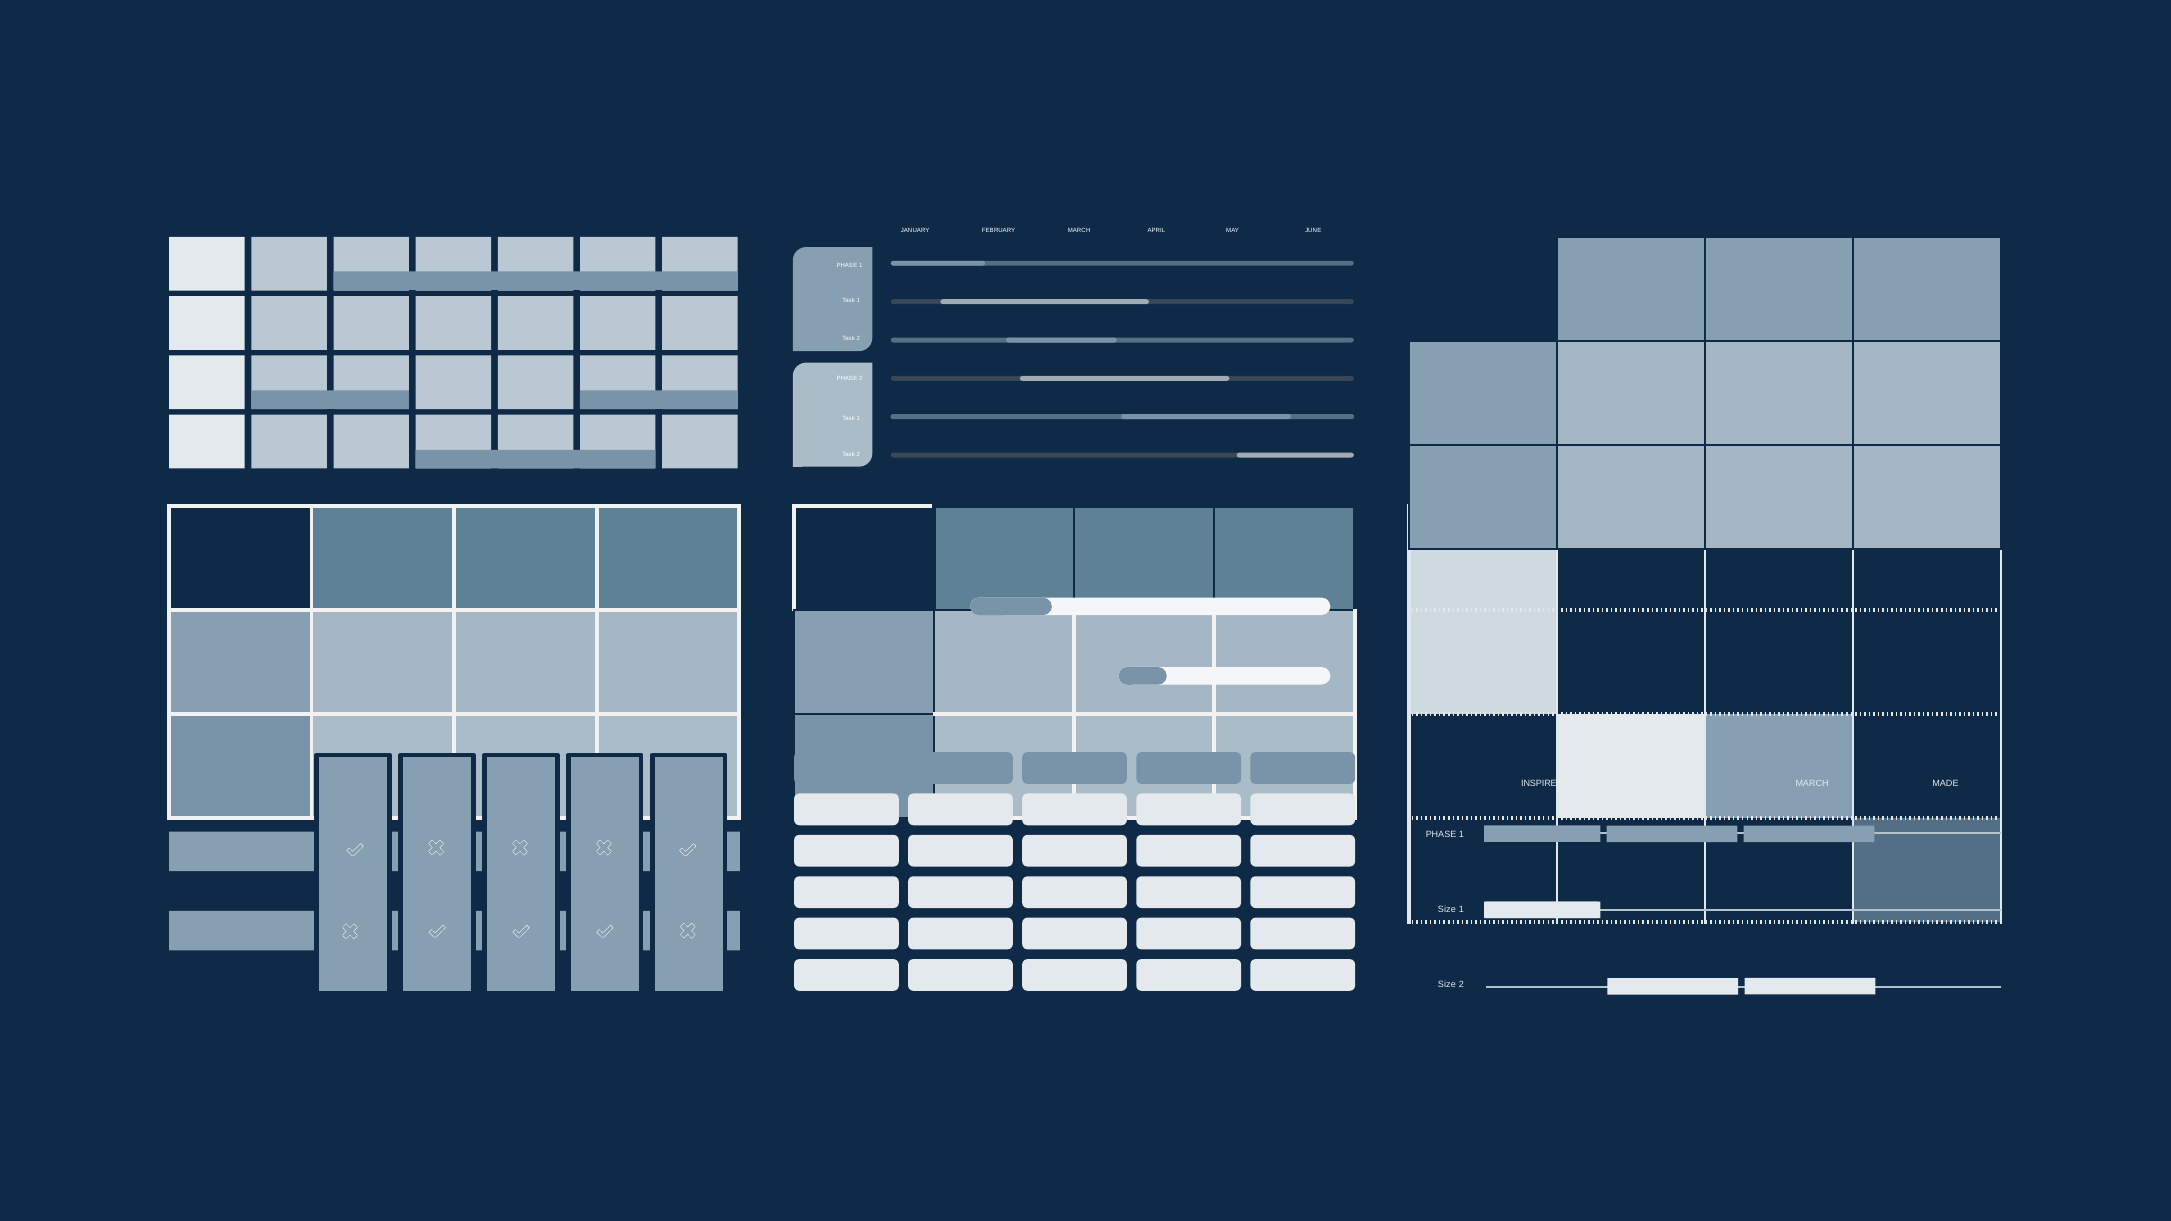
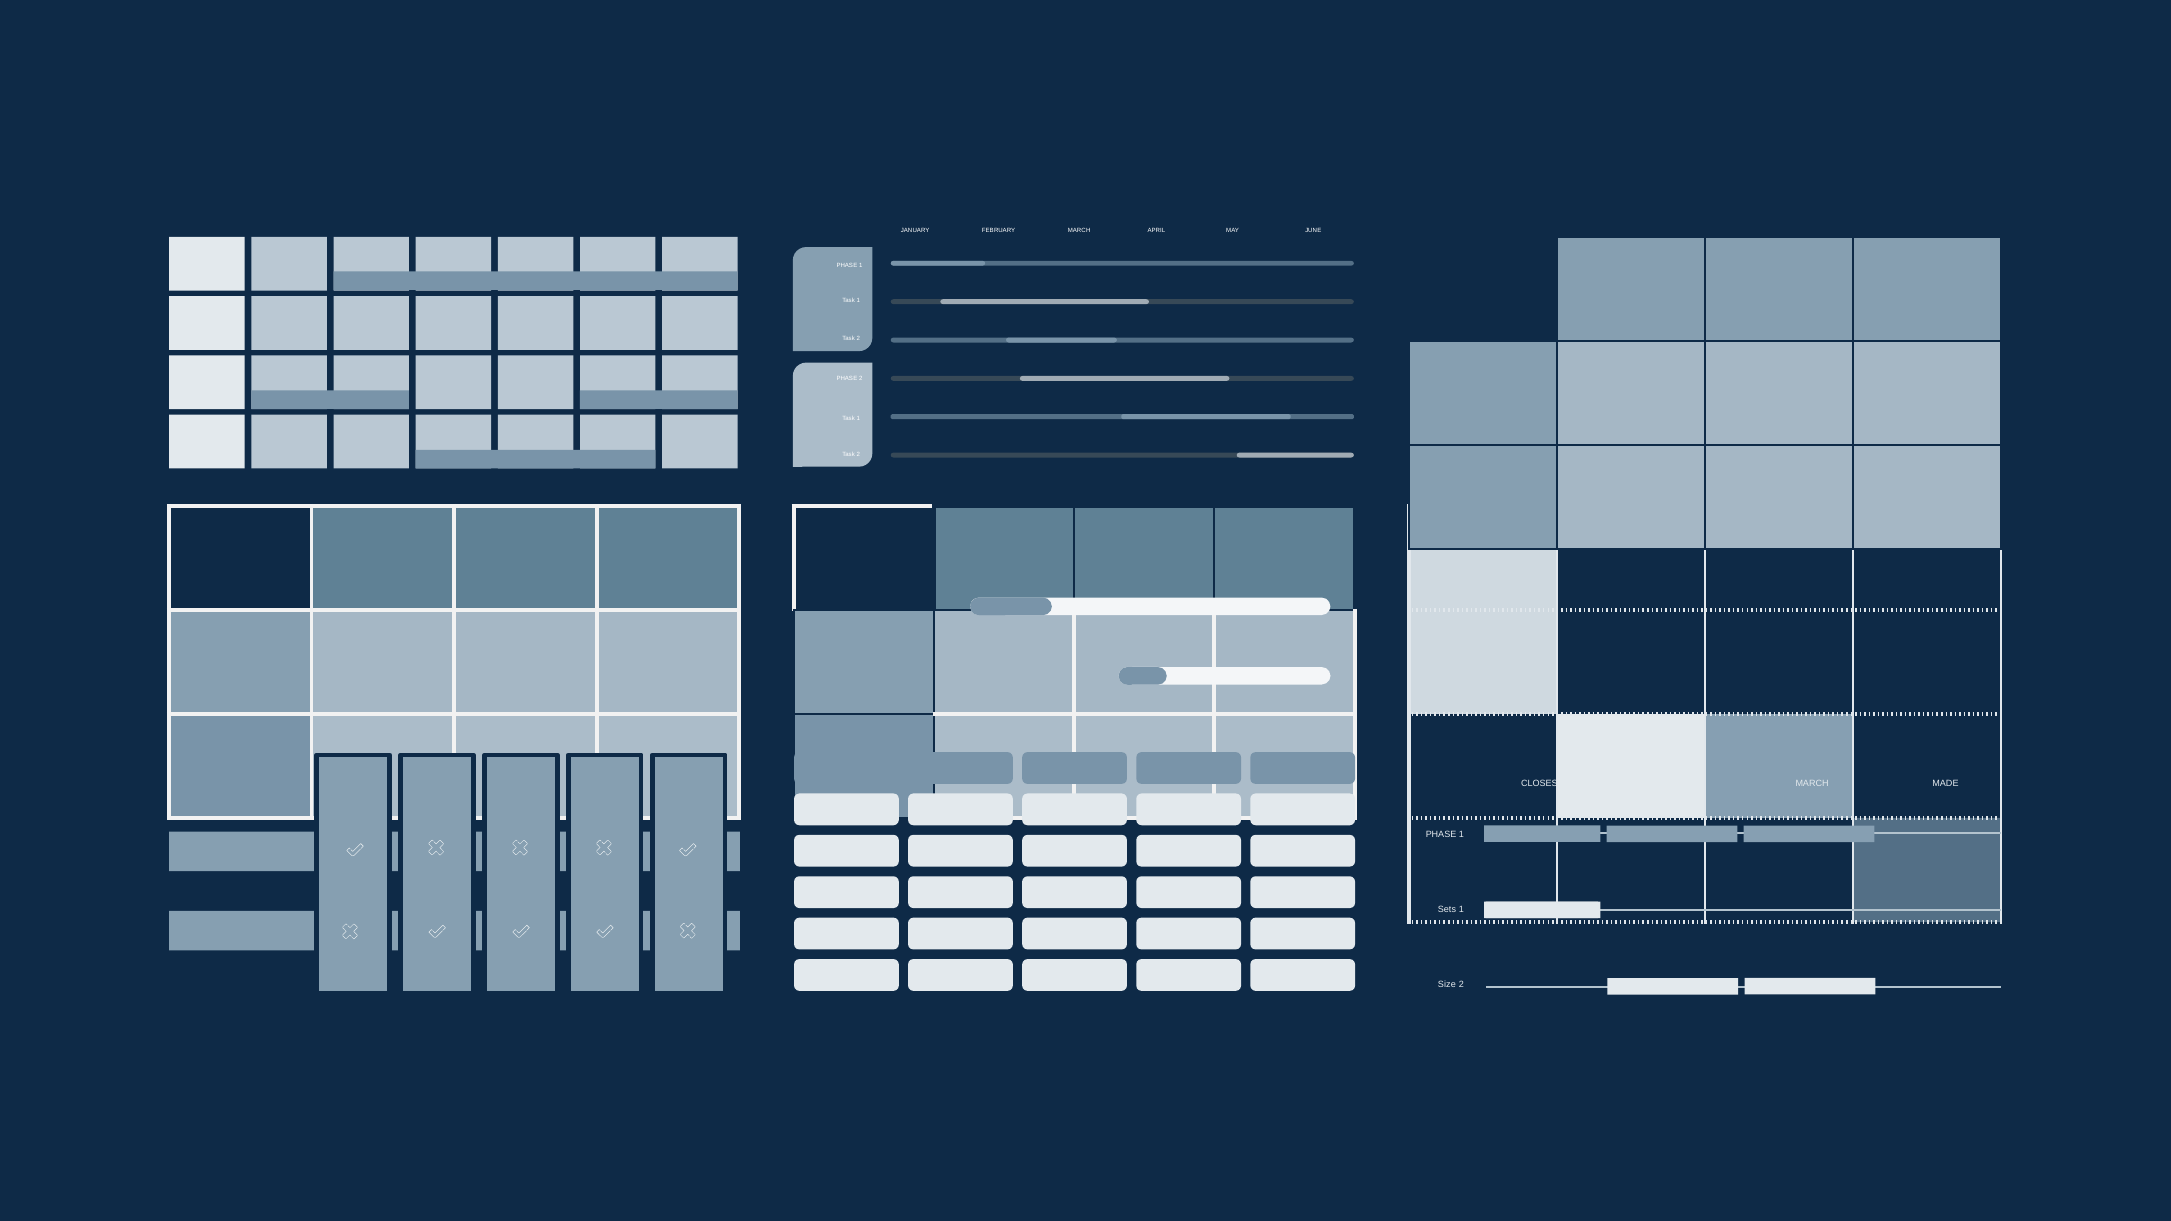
INSPIRED: INSPIRED -> CLOSEST (1542, 784)
Size: Size -> Sets (1447, 909)
